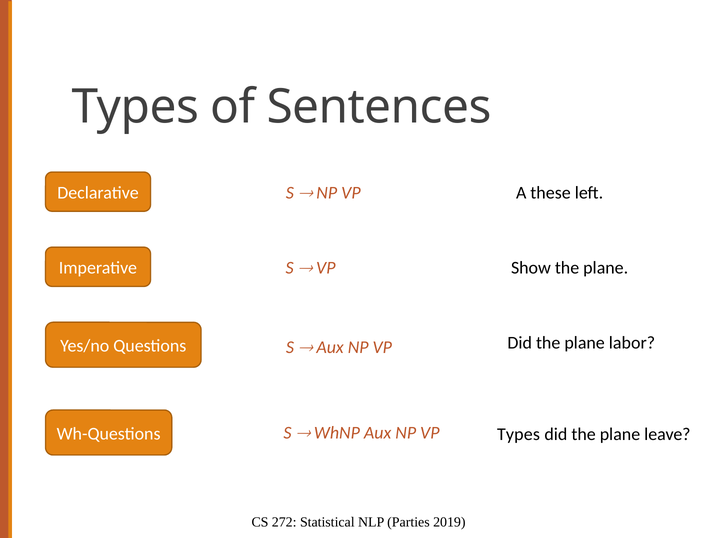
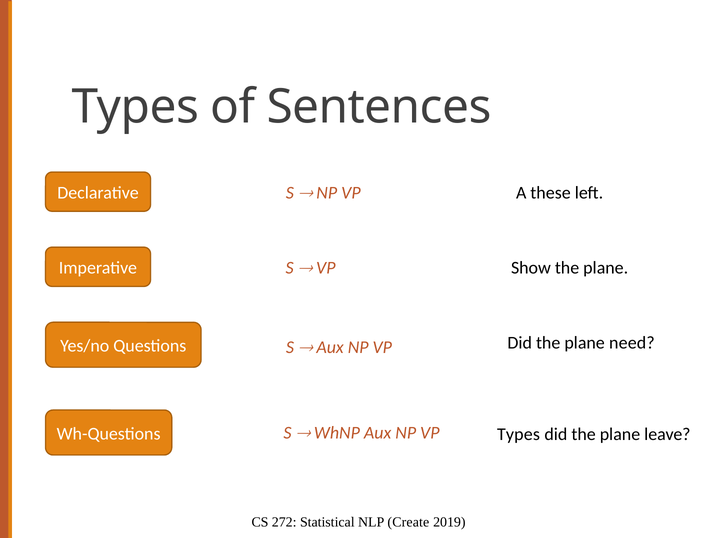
labor: labor -> need (632, 343)
Parties: Parties -> Create (408, 522)
